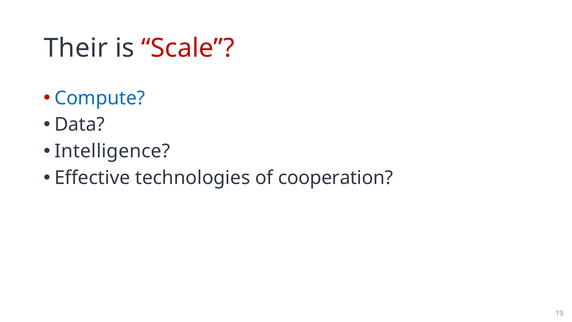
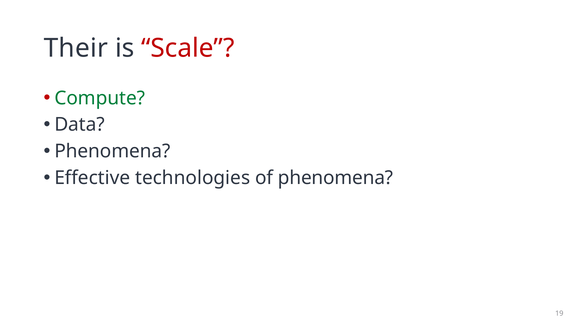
Compute colour: blue -> green (100, 98)
Intelligence: Intelligence -> Phenomena (112, 151)
of cooperation: cooperation -> phenomena (336, 178)
